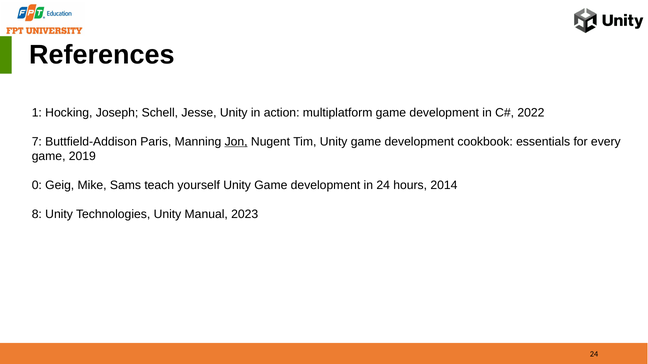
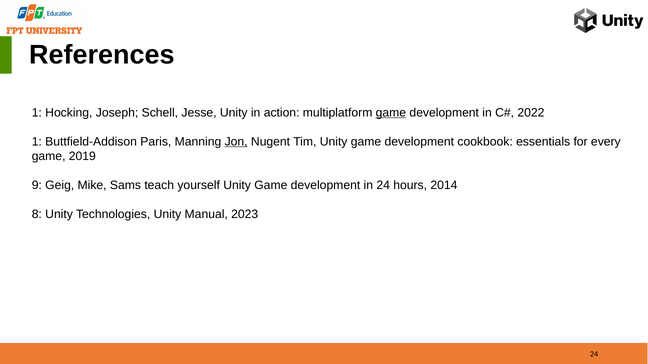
game underline: none -> present (391, 113)
7: 7 -> 1 (37, 142)
0: 0 -> 9 (37, 186)
